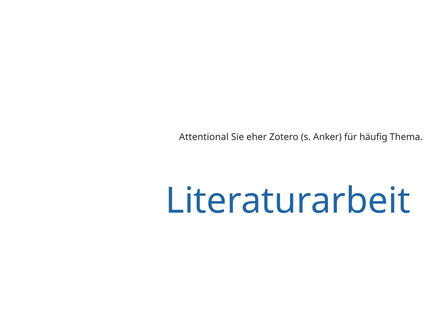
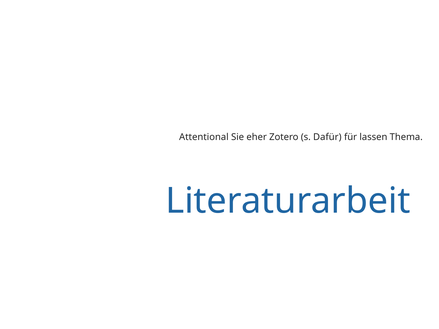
Anker: Anker -> Dafür (327, 137)
häufig: häufig -> lassen (373, 137)
